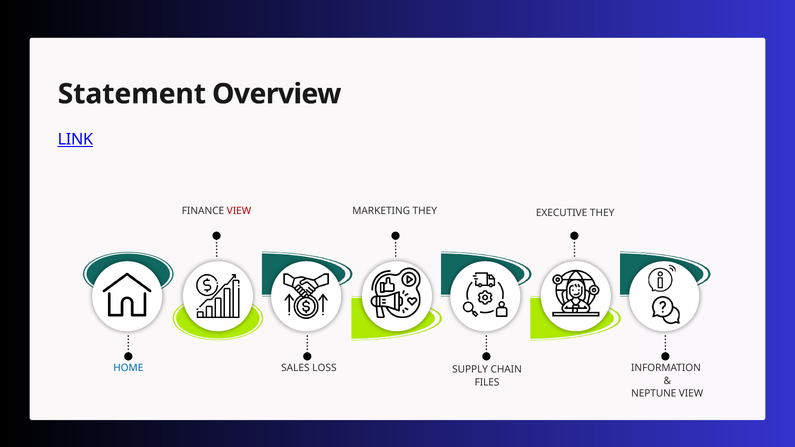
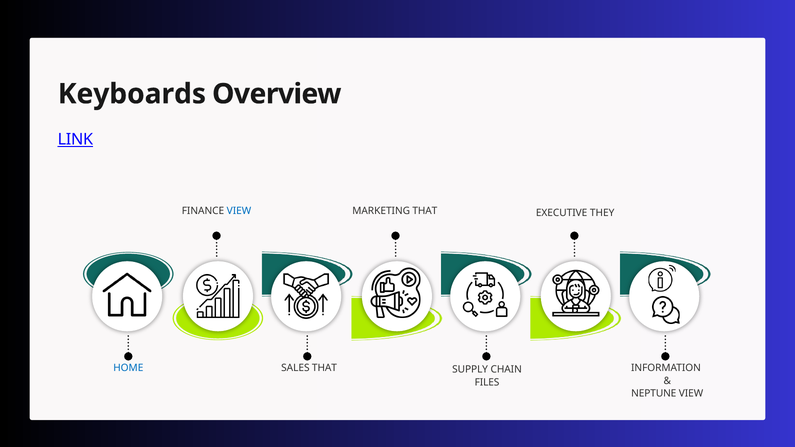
Statement: Statement -> Keyboards (132, 94)
VIEW colour: red -> blue (239, 211)
MARKETING THEY: THEY -> THAT (425, 211)
SALES LOSS: LOSS -> THAT (324, 368)
